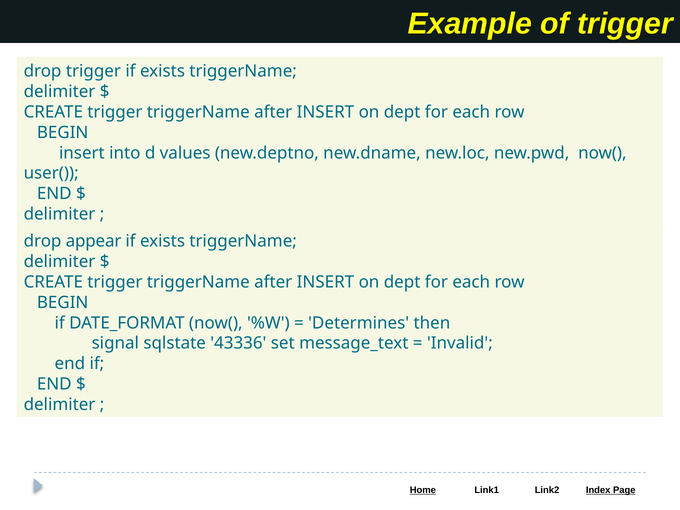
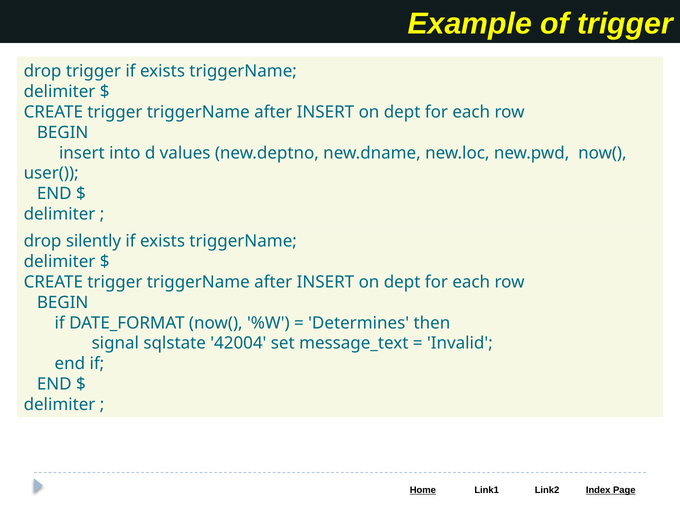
appear: appear -> silently (94, 241)
43336: 43336 -> 42004 (238, 343)
